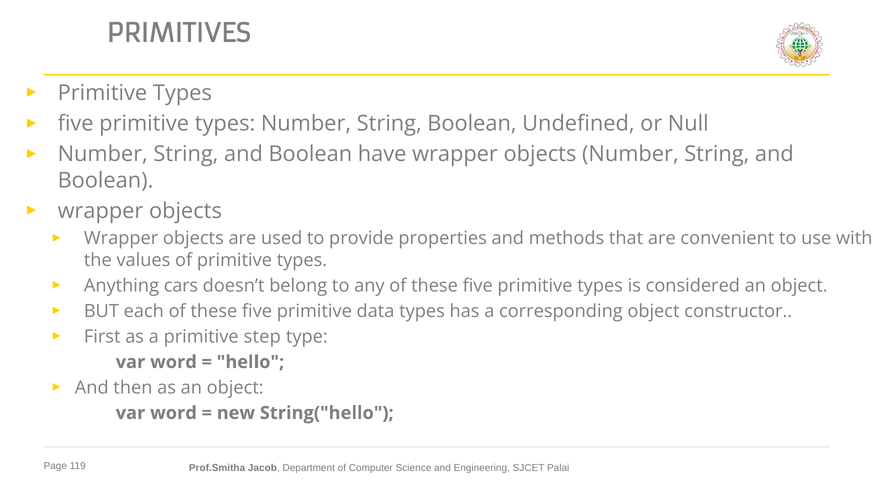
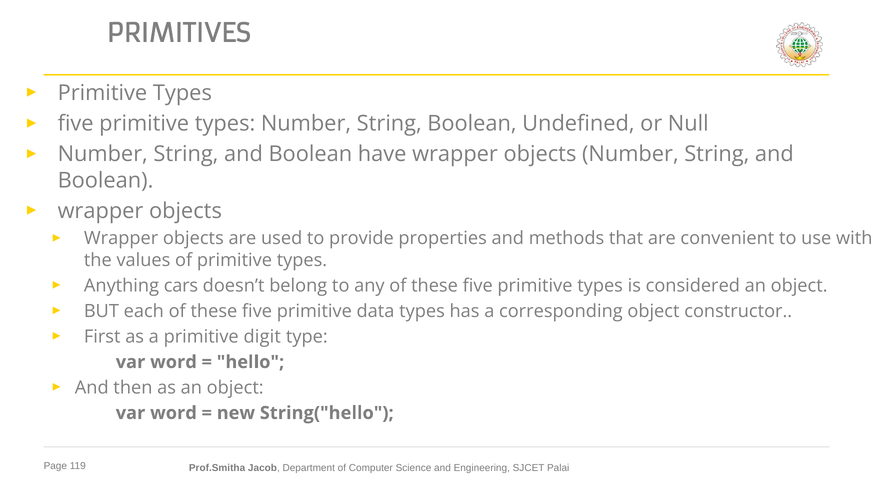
step: step -> digit (262, 337)
